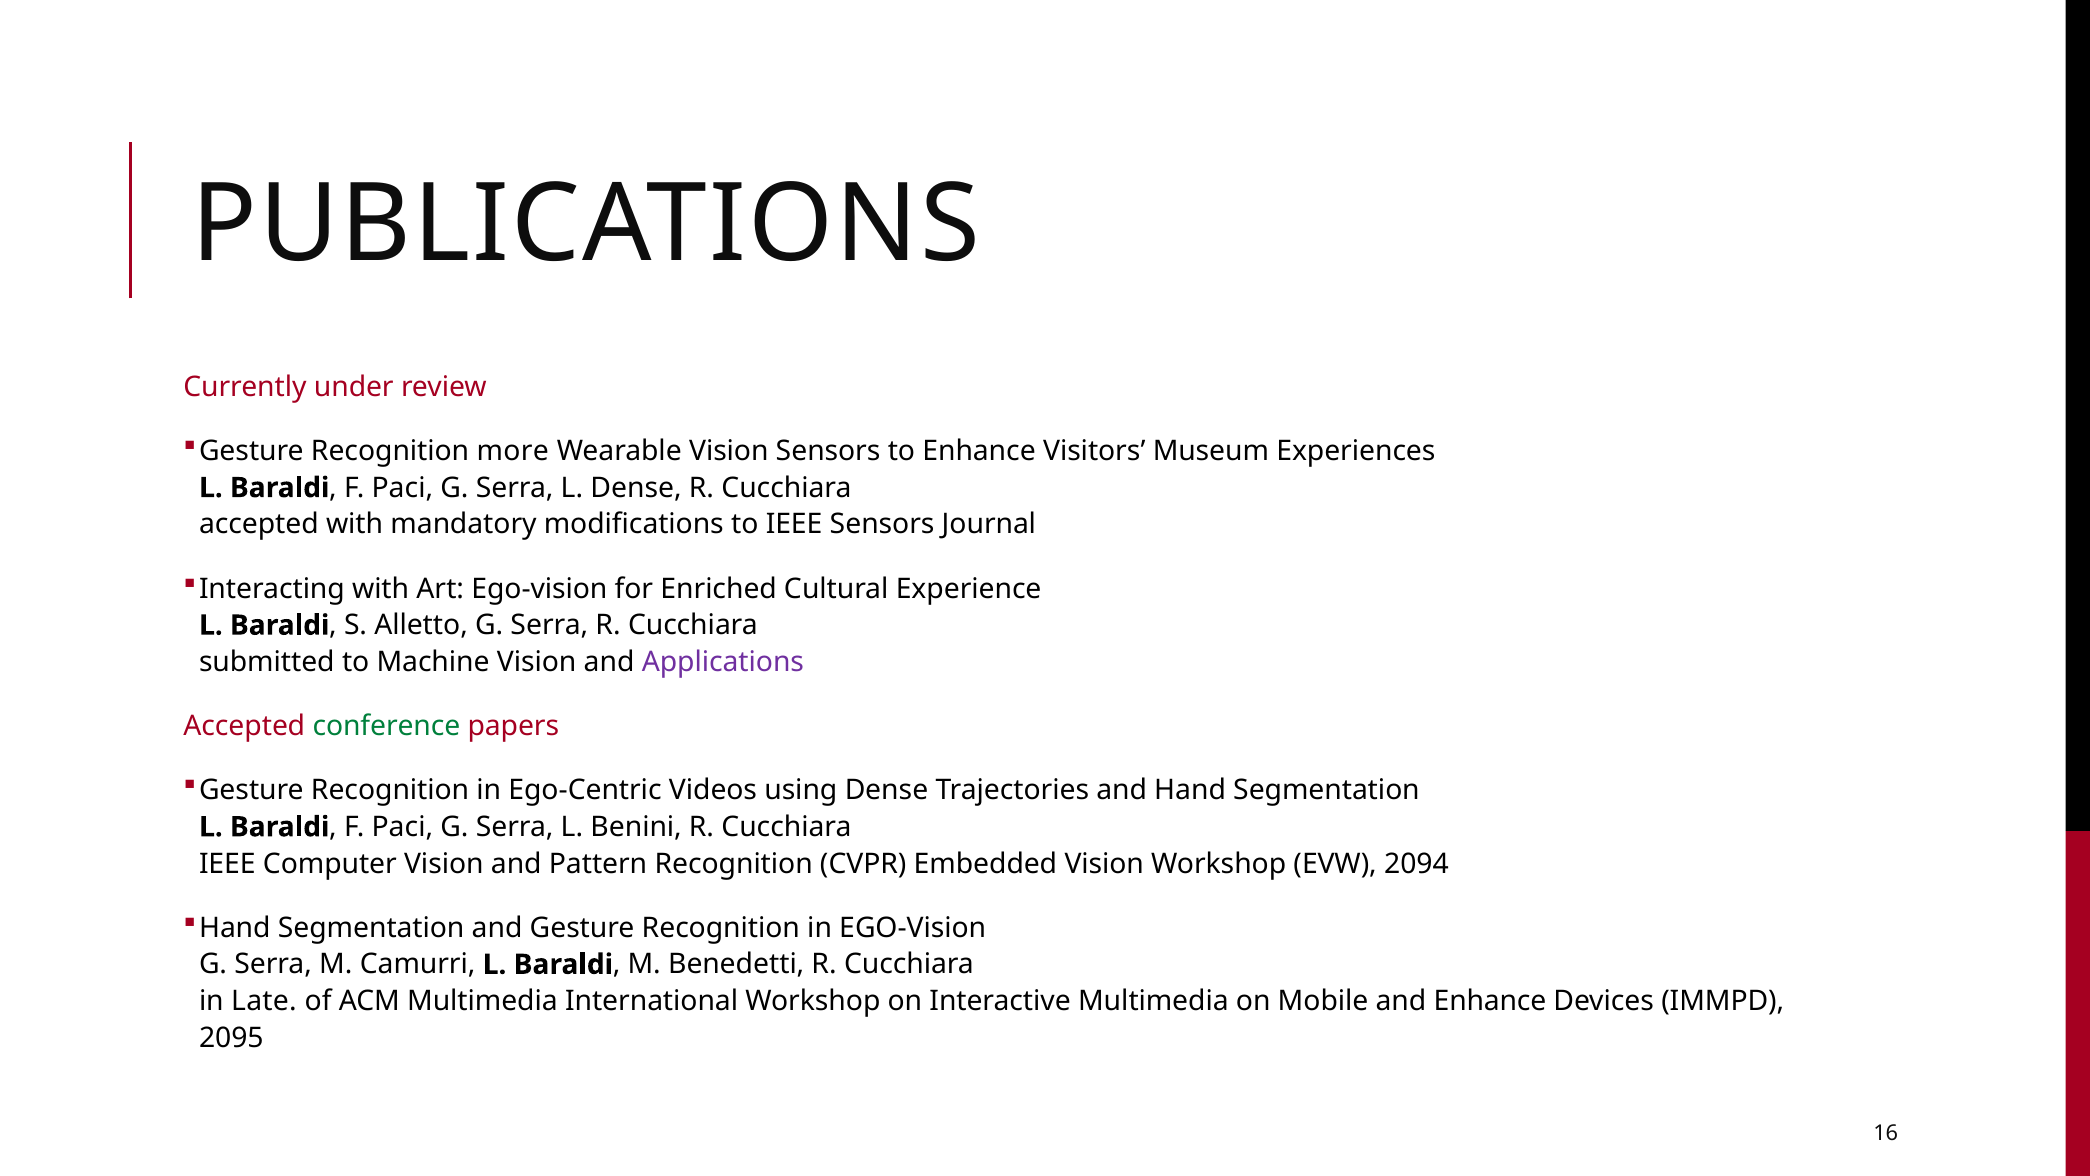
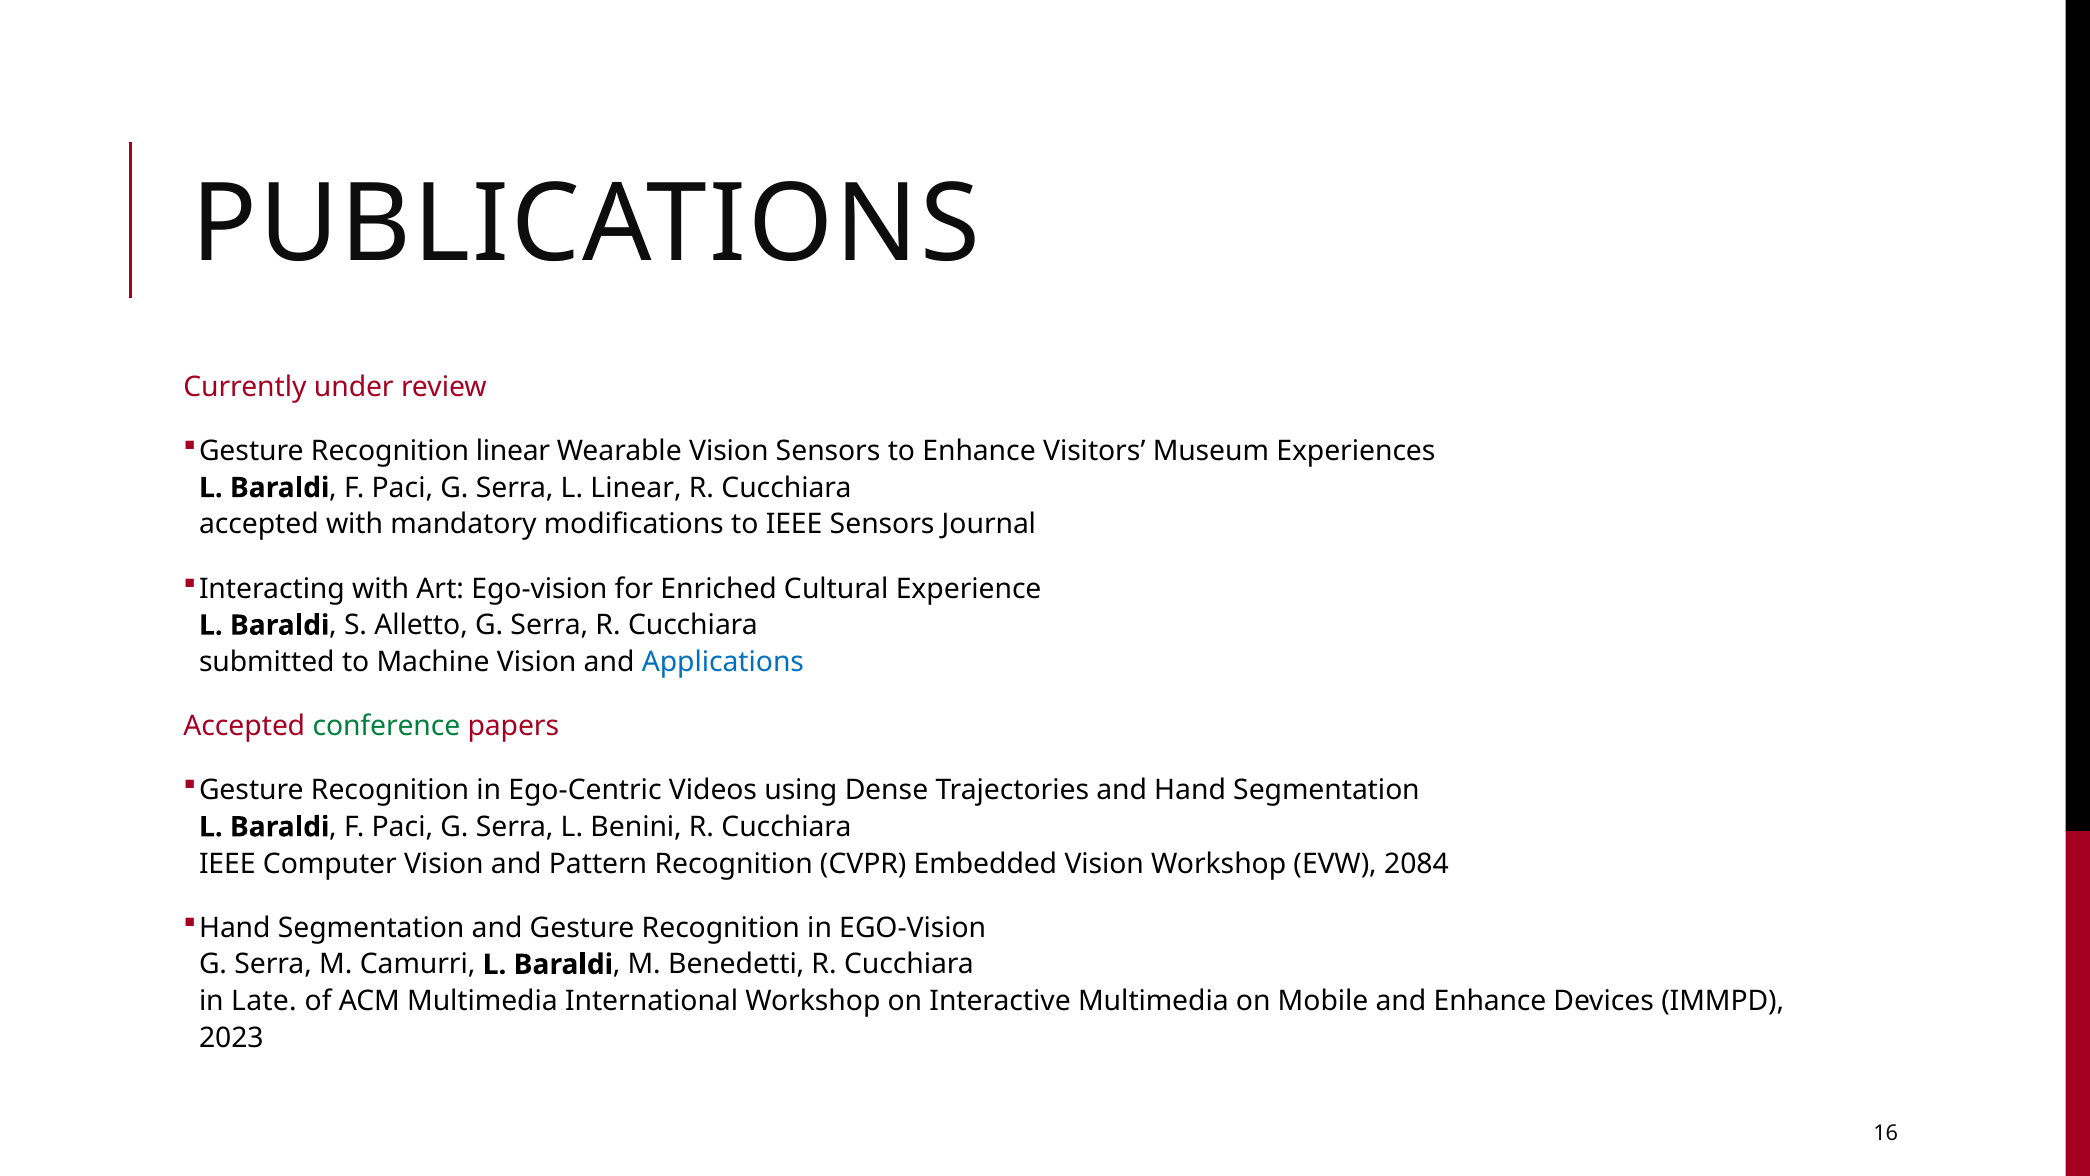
Recognition more: more -> linear (513, 451)
L Dense: Dense -> Linear (636, 488)
Applications colour: purple -> blue (723, 662)
2094: 2094 -> 2084 (1416, 863)
2095: 2095 -> 2023 (231, 1038)
